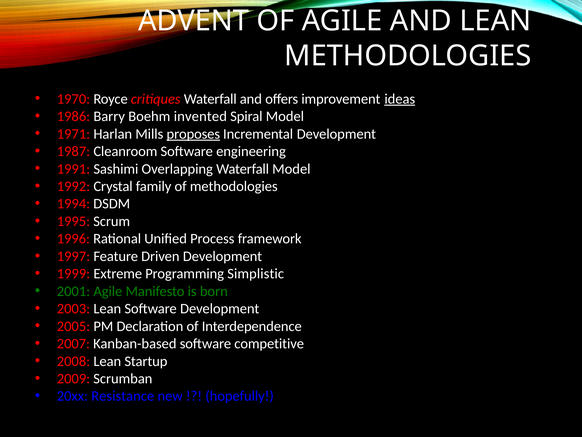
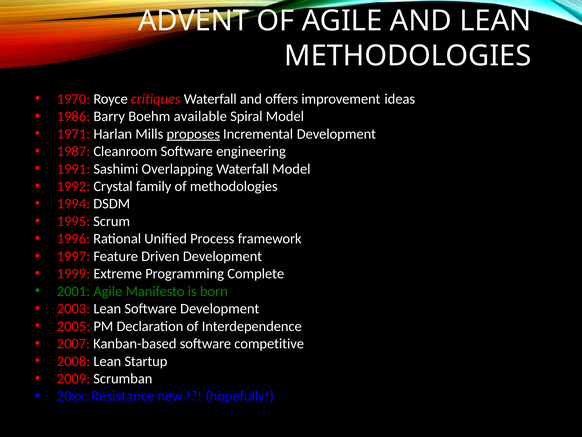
ideas underline: present -> none (400, 99)
invented: invented -> available (200, 116)
Simplistic: Simplistic -> Complete (256, 273)
